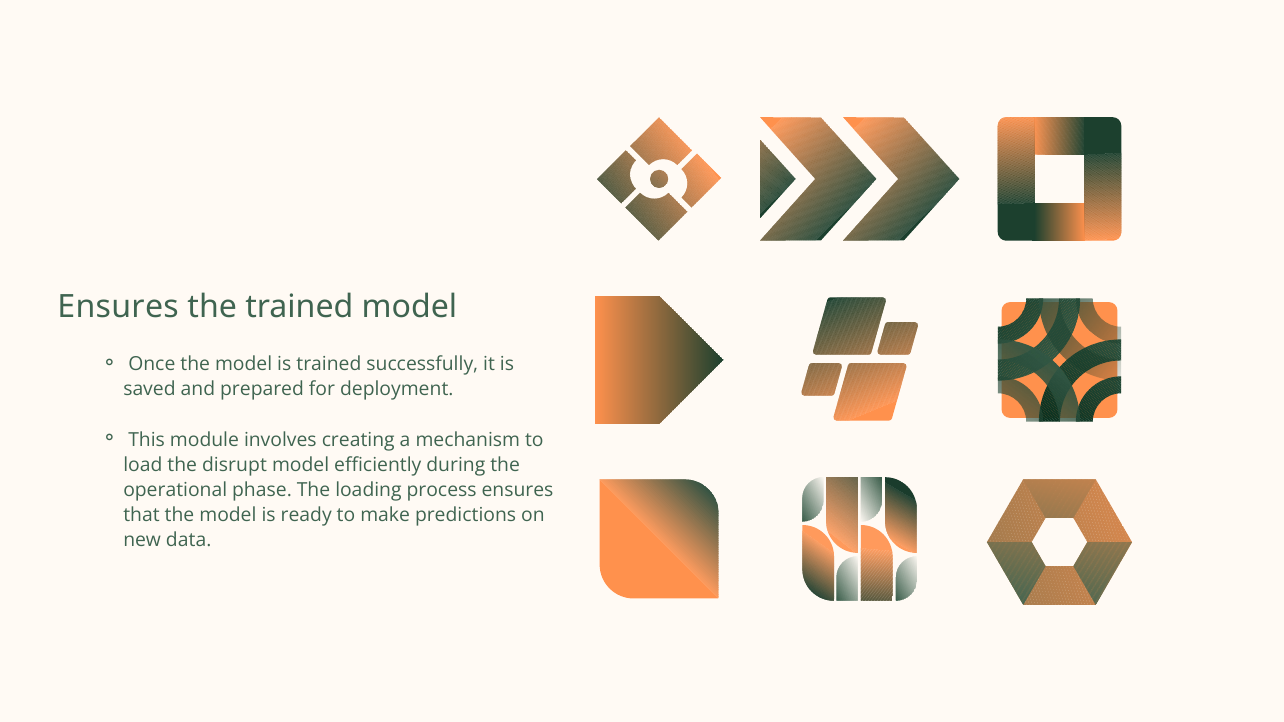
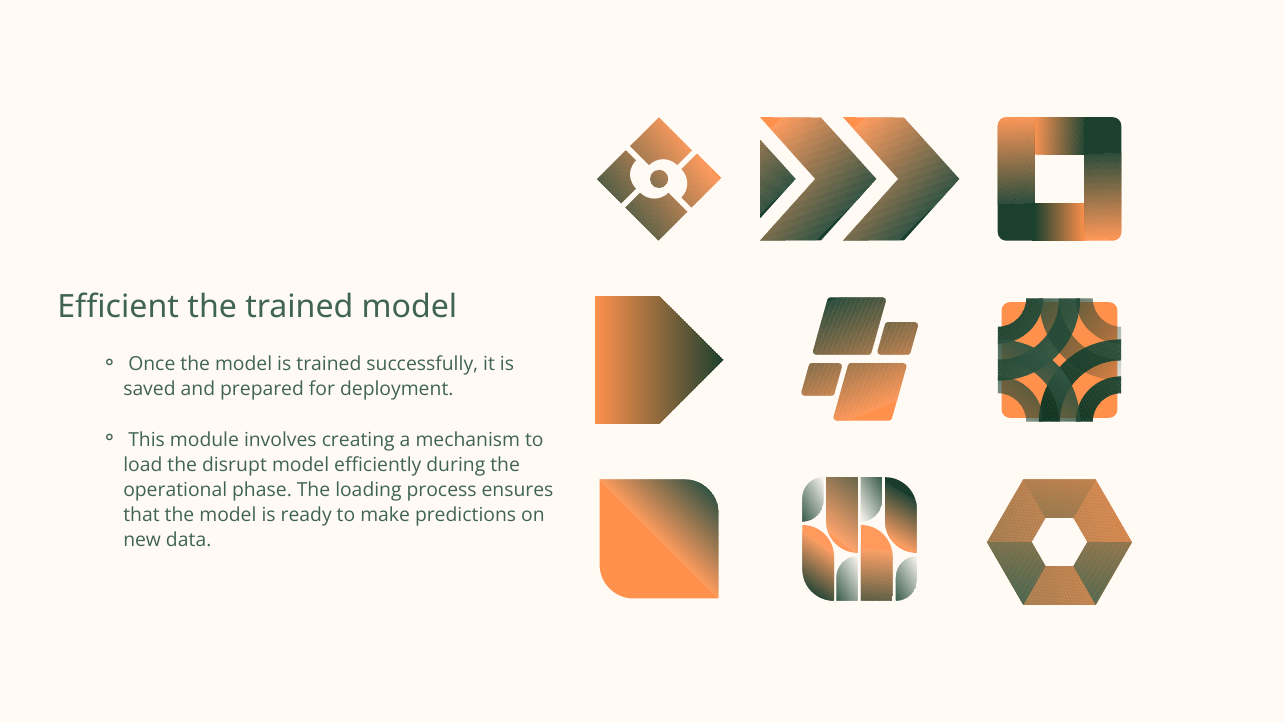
Ensures: Ensures -> Efficient (118, 307)
